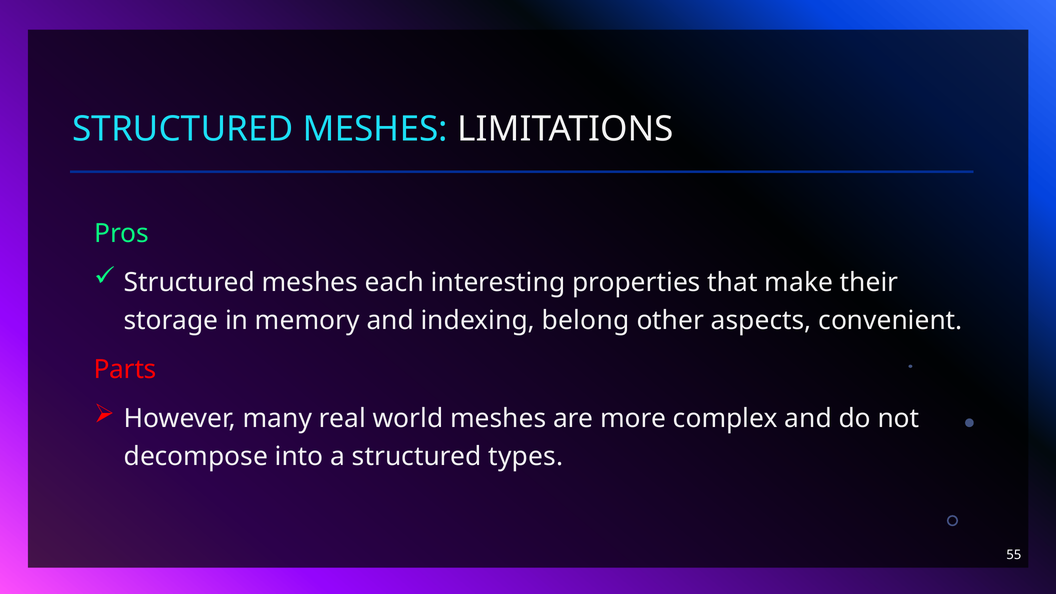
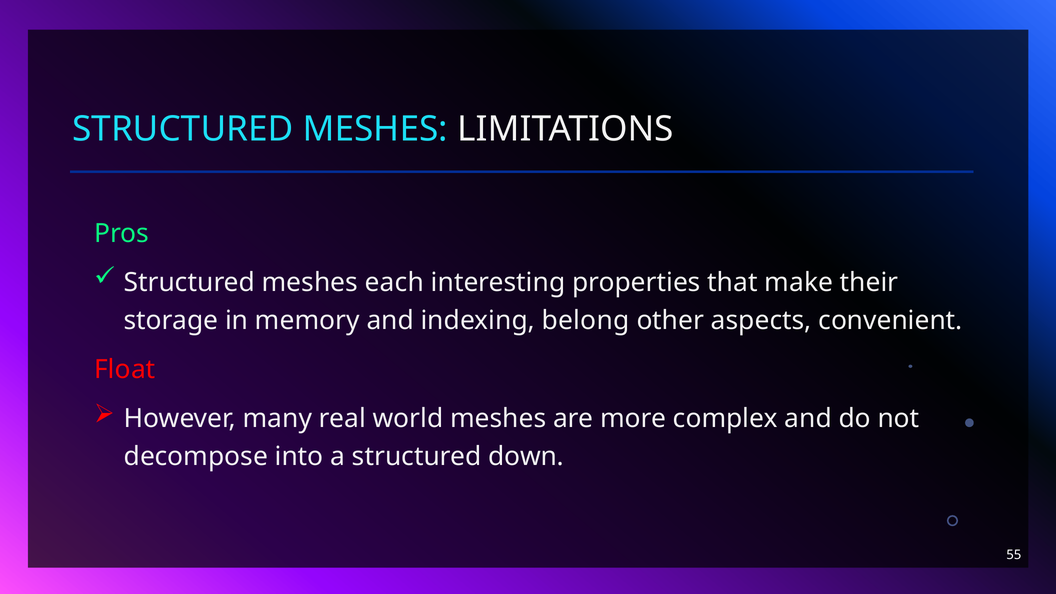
Parts: Parts -> Float (125, 370)
types: types -> down (526, 457)
